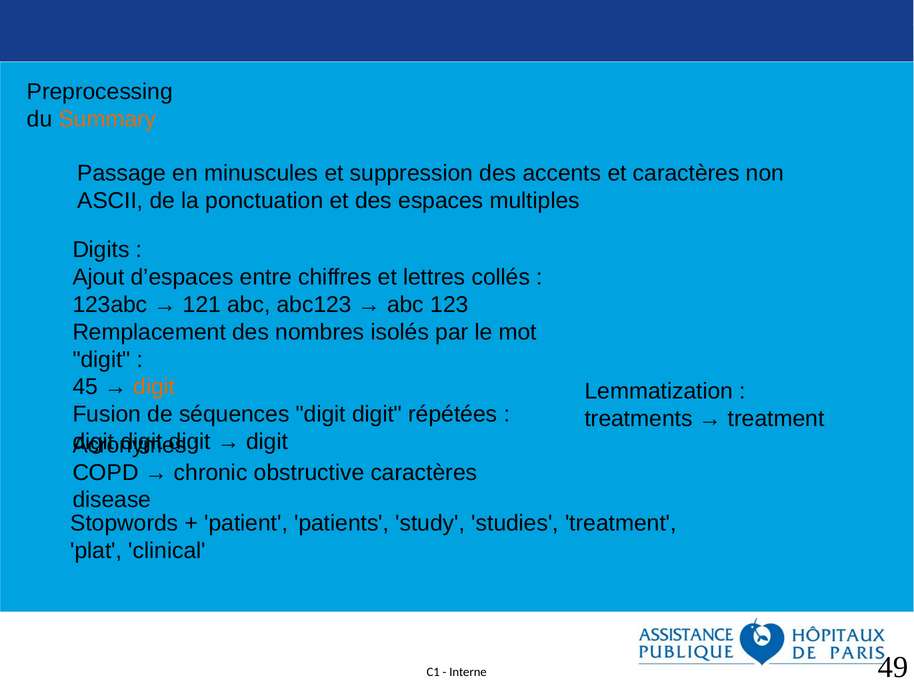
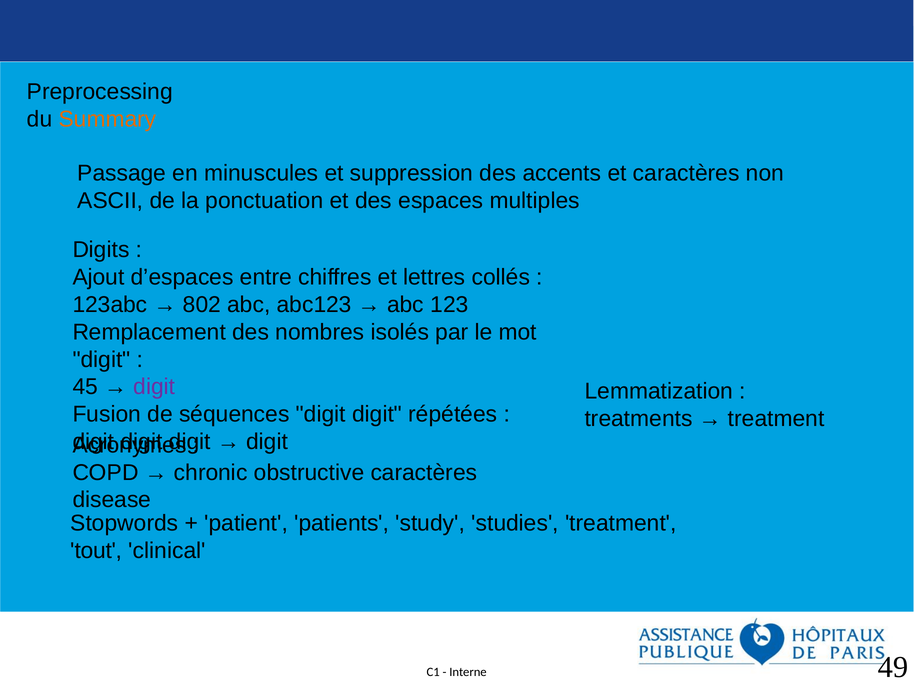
121: 121 -> 802 (202, 305)
digit colour: orange -> purple (154, 387)
plat: plat -> tout (96, 551)
